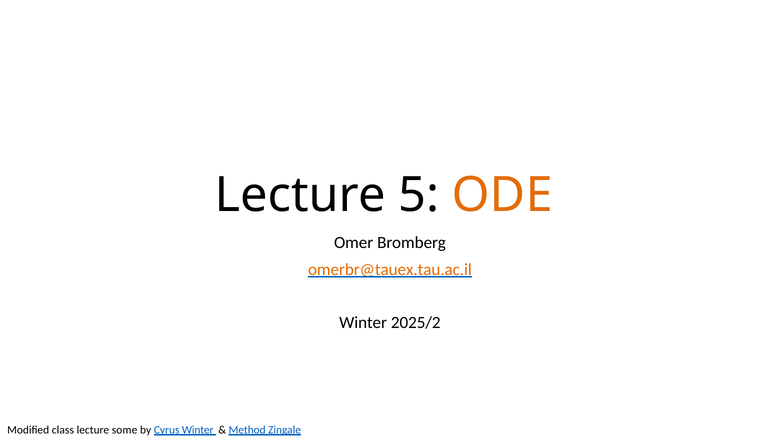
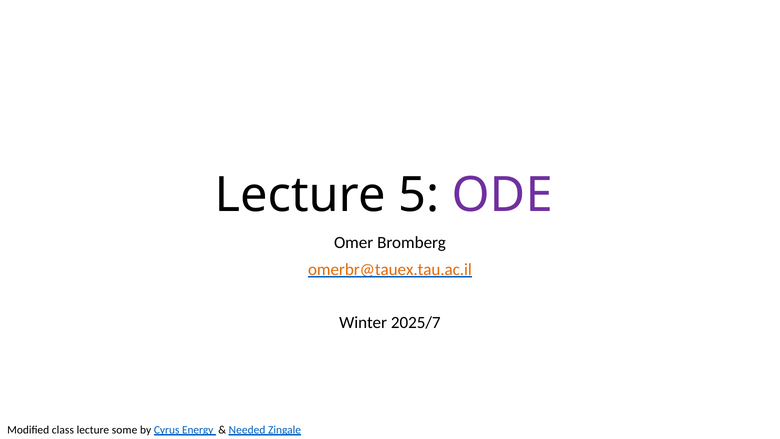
ODE colour: orange -> purple (502, 195)
2025/2: 2025/2 -> 2025/7 (416, 322)
Cyrus Winter: Winter -> Energy (198, 430)
Method: Method -> Needed (247, 430)
